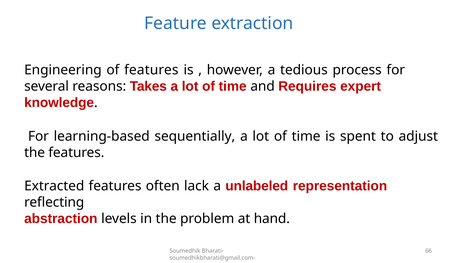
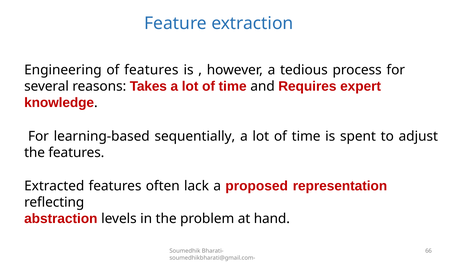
unlabeled: unlabeled -> proposed (257, 186)
